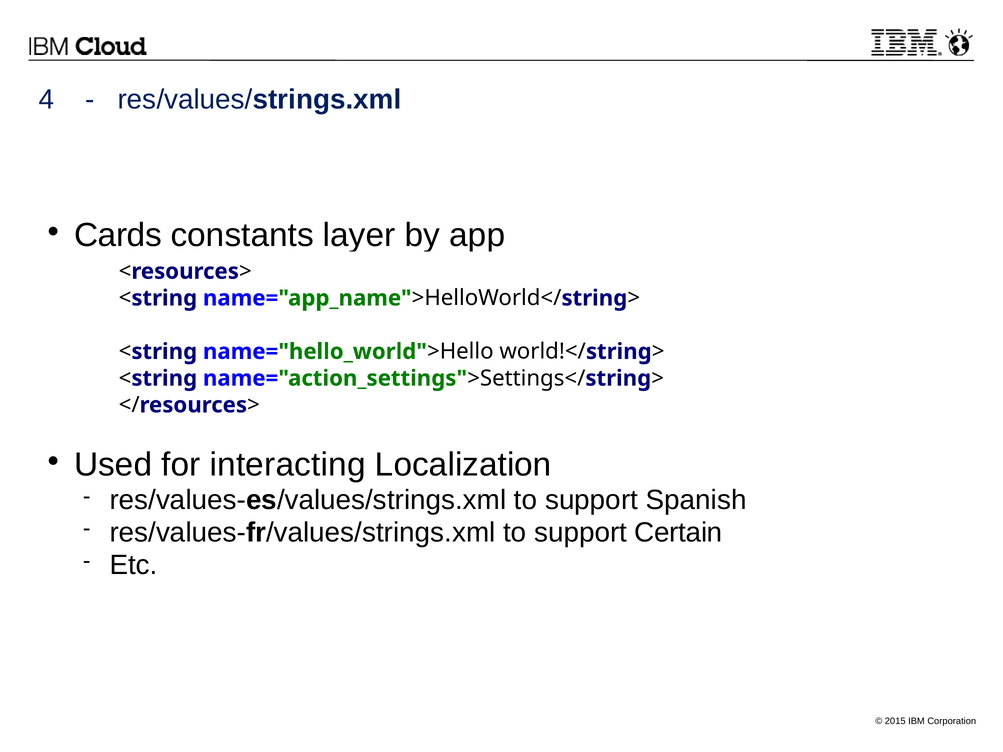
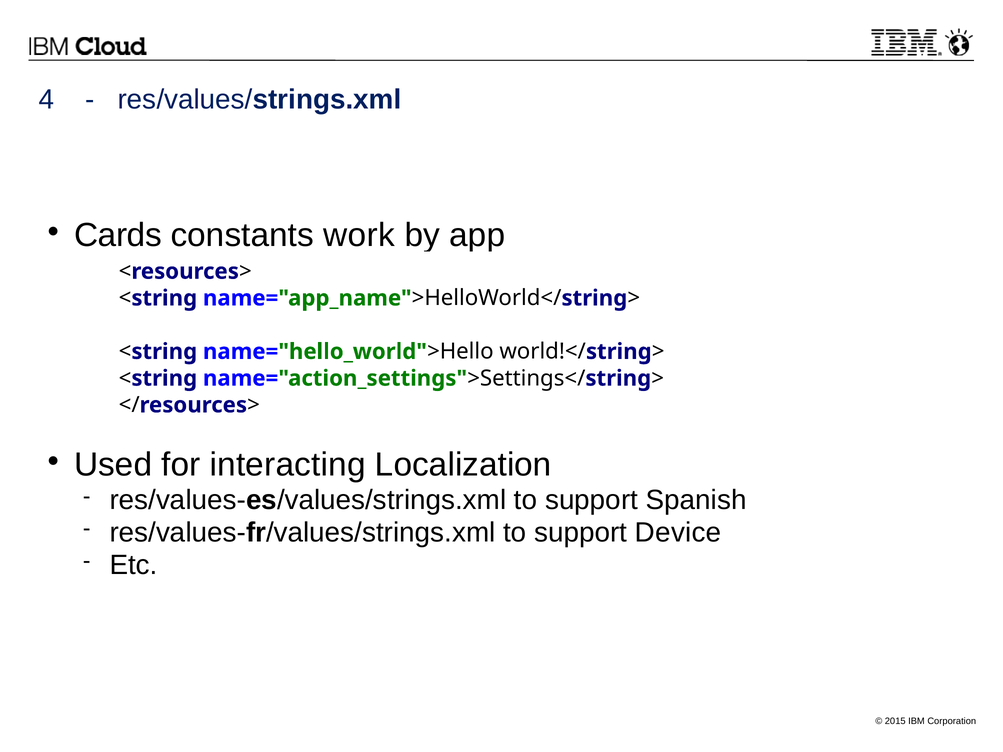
layer: layer -> work (359, 235)
Certain: Certain -> Device (678, 533)
